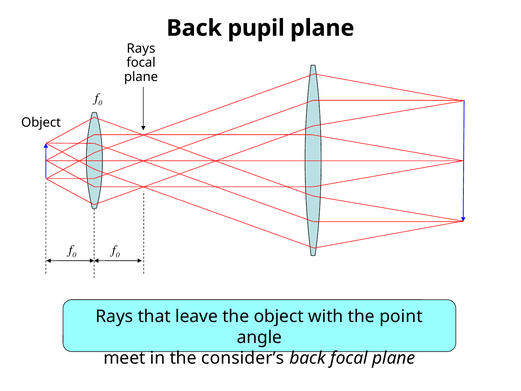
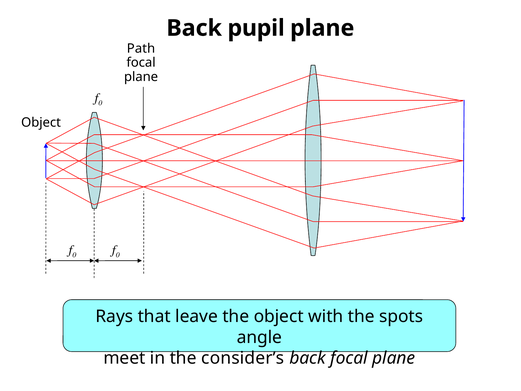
Rays: Rays -> Path (141, 49)
point: point -> spots (401, 316)
